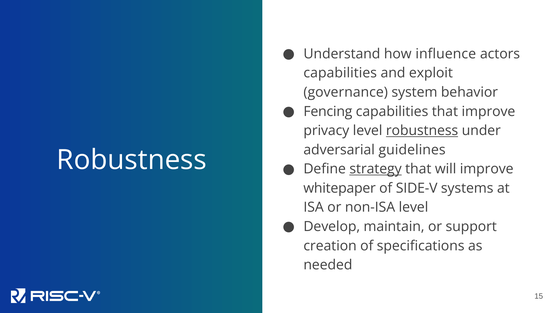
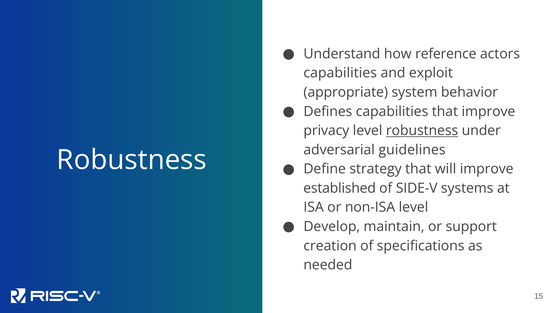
influence: influence -> reference (446, 54)
governance: governance -> appropriate (346, 92)
Fencing: Fencing -> Defines (328, 111)
strategy underline: present -> none (376, 169)
whitepaper: whitepaper -> established (340, 188)
